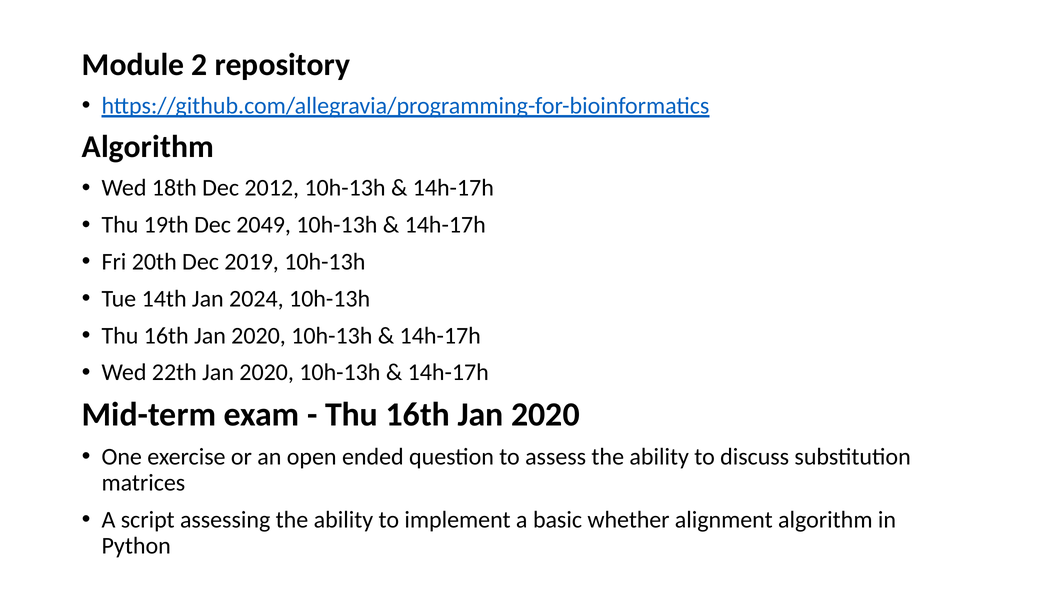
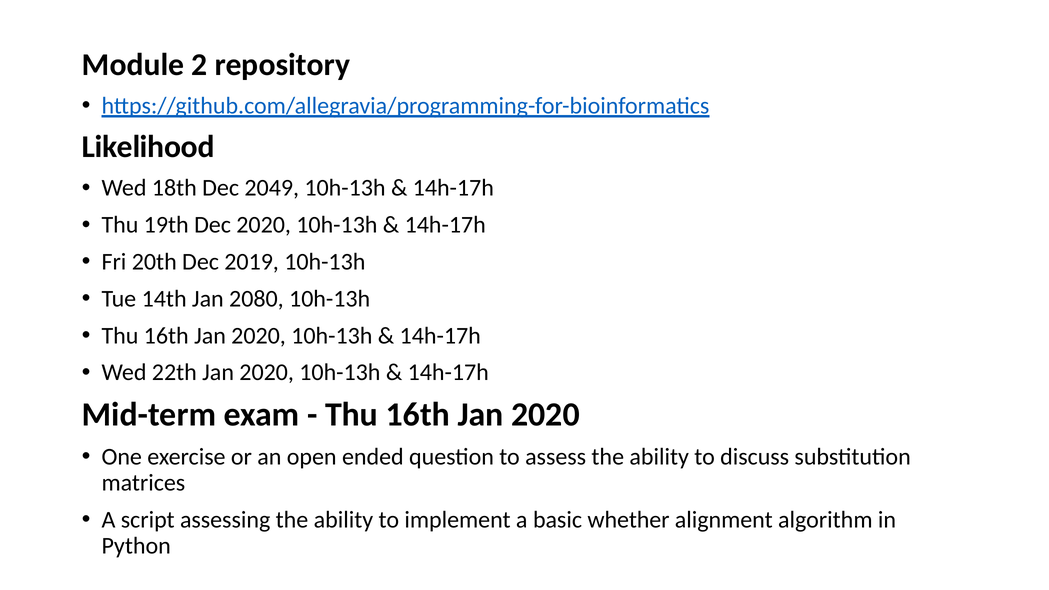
Algorithm: Algorithm -> Likelihood (148, 147)
2012: 2012 -> 2049 (272, 188)
Dec 2049: 2049 -> 2020 (264, 225)
2024: 2024 -> 2080 (256, 299)
